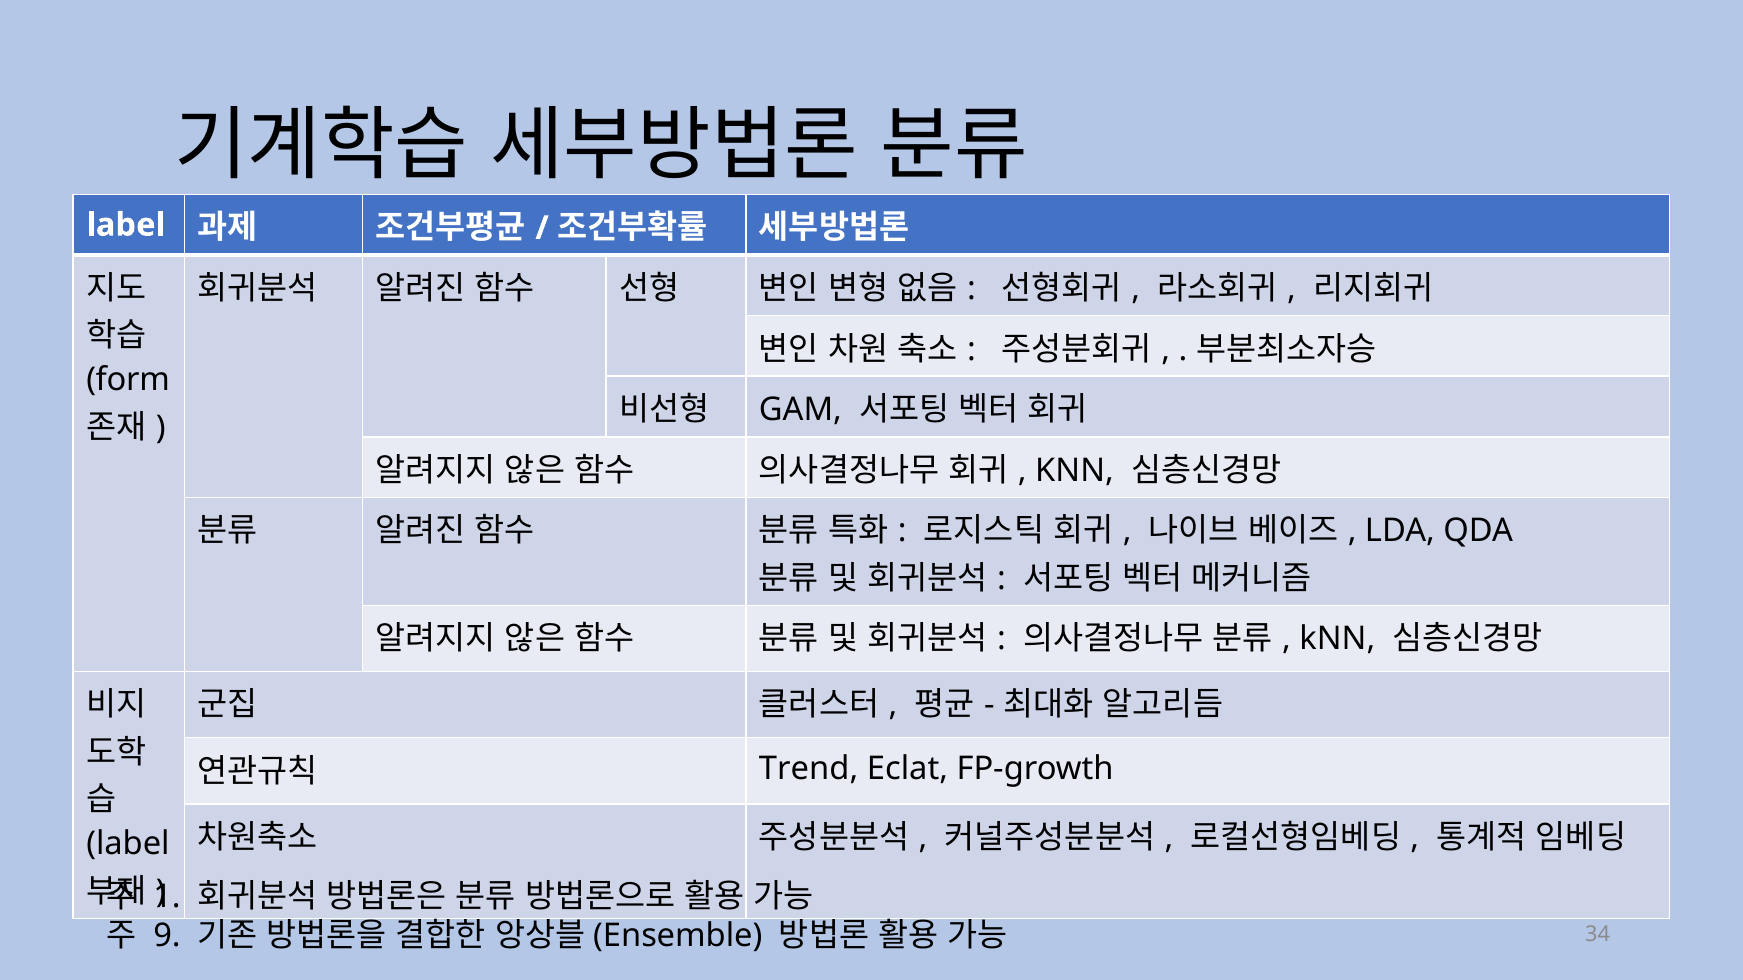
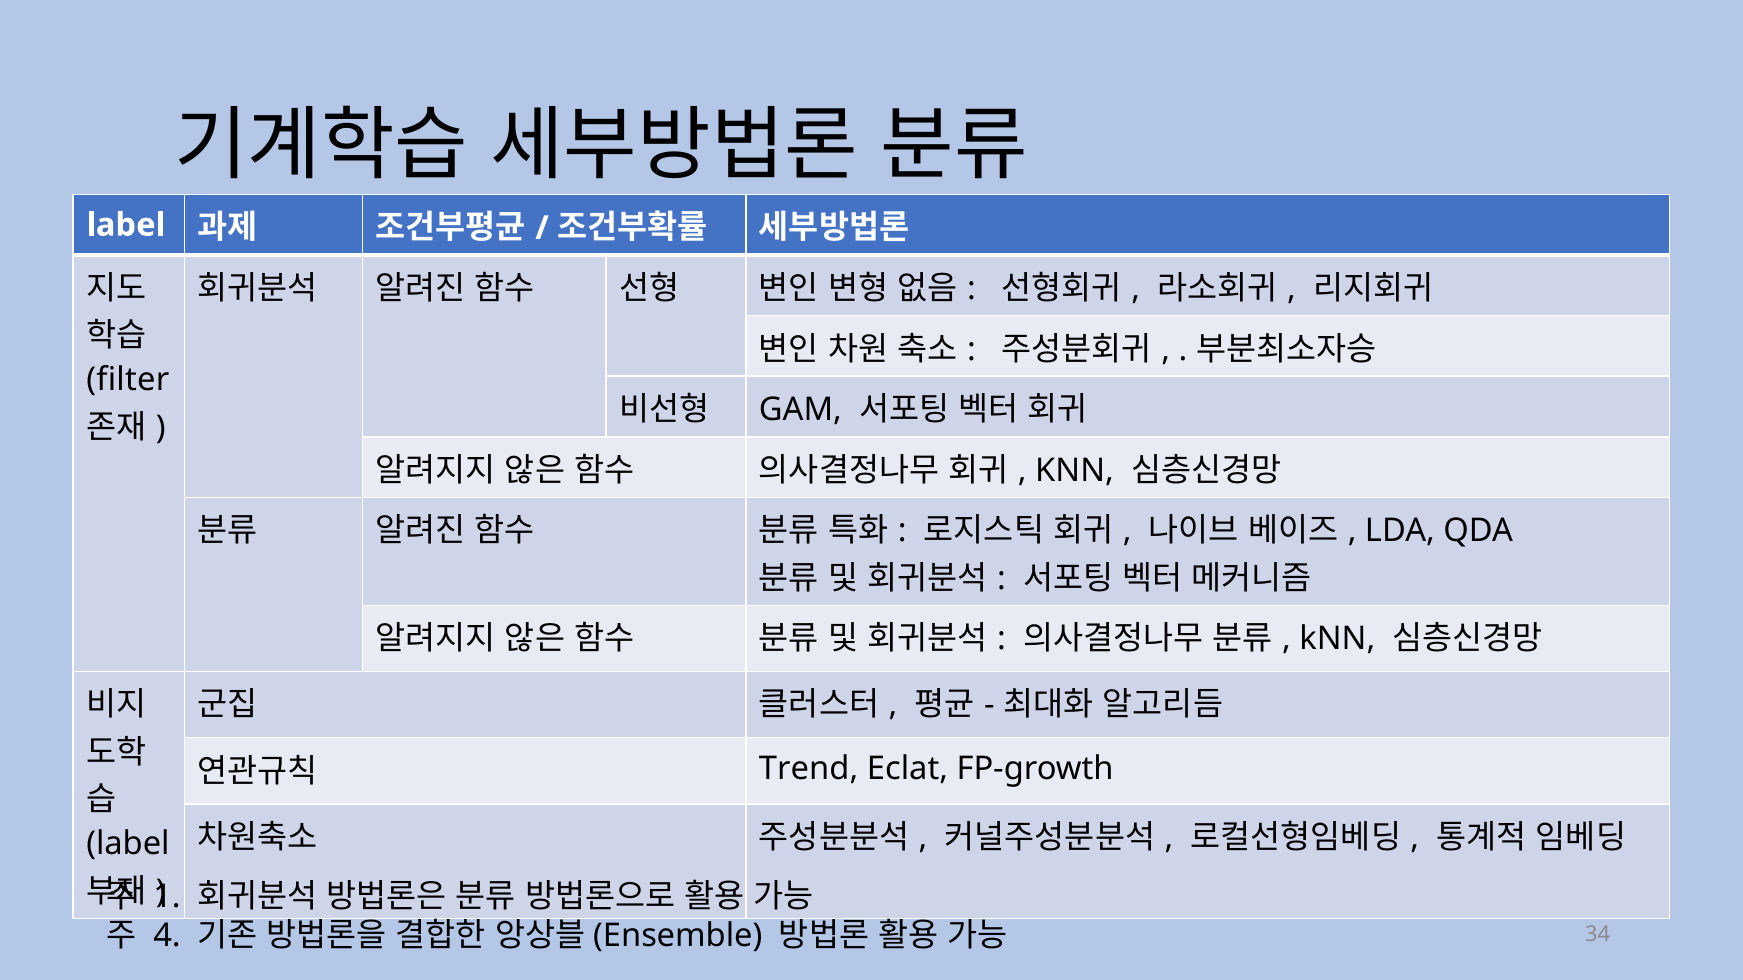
form: form -> filter (128, 380)
9: 9 -> 4 (167, 936)
